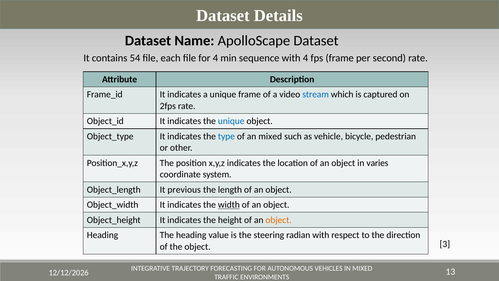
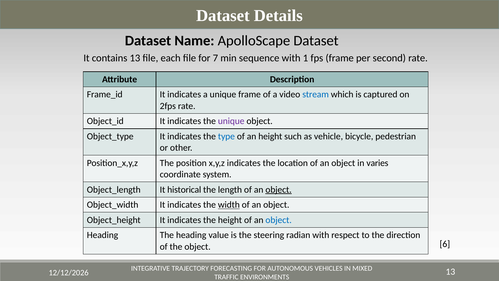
contains 54: 54 -> 13 (135, 58)
for 4: 4 -> 7 (215, 58)
with 4: 4 -> 1 (306, 58)
unique colour: blue -> purple (231, 121)
an mixed: mixed -> height (270, 136)
previous: previous -> historical (184, 189)
object underline: none -> present (279, 189)
object colour: orange -> blue (279, 220)
3: 3 -> 6 (445, 244)
